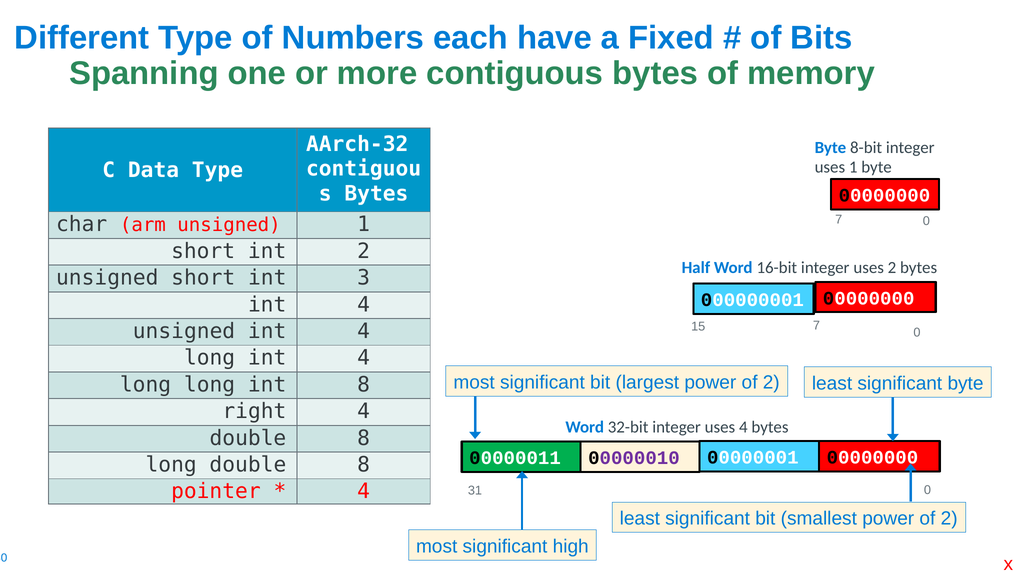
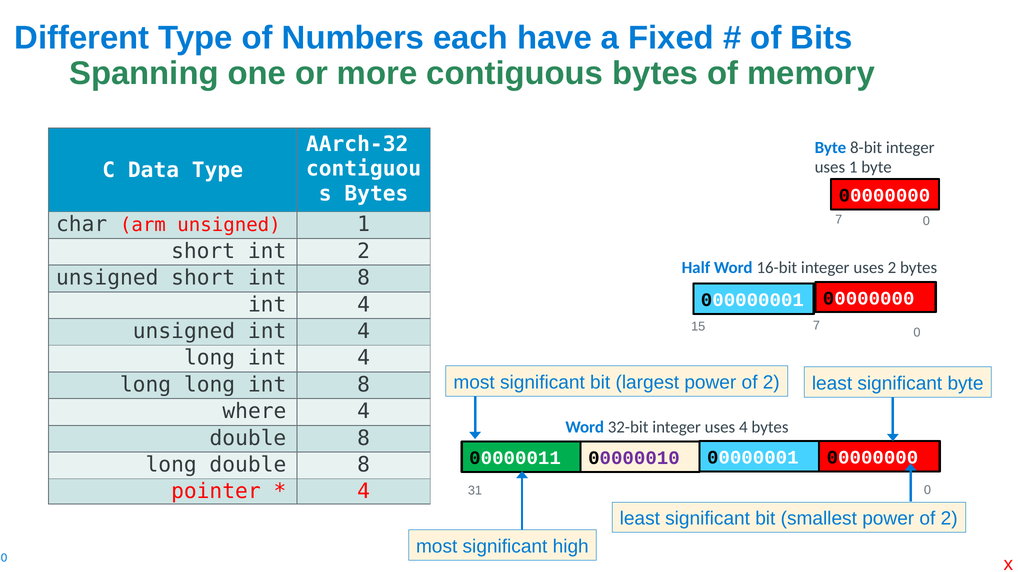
short int 3: 3 -> 8 (364, 278)
right: right -> where (254, 412)
